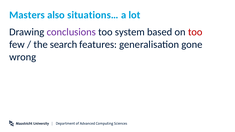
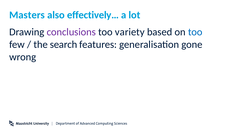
situations…: situations… -> effectively… (93, 15)
system: system -> variety (130, 32)
too colour: red -> blue (195, 32)
